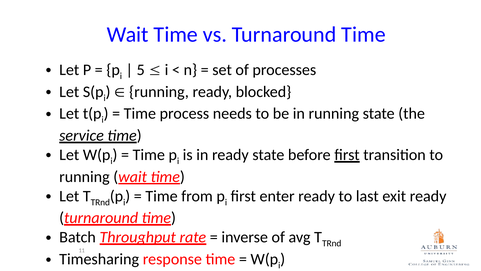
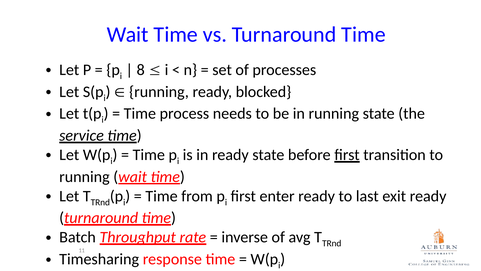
5: 5 -> 8 (141, 70)
